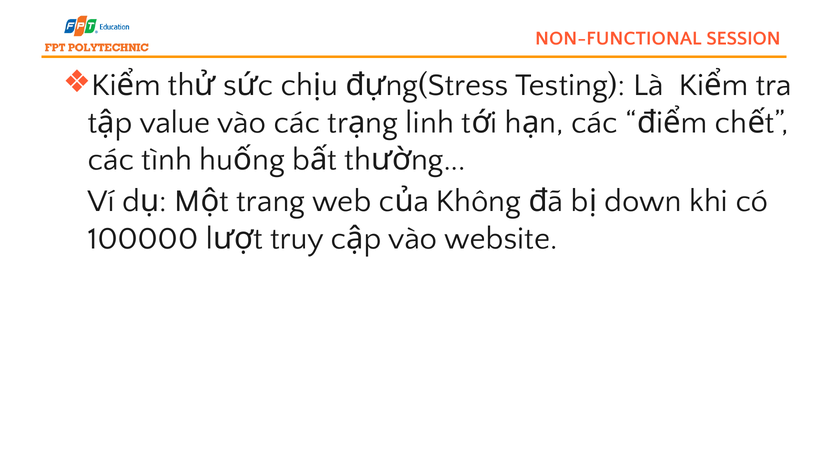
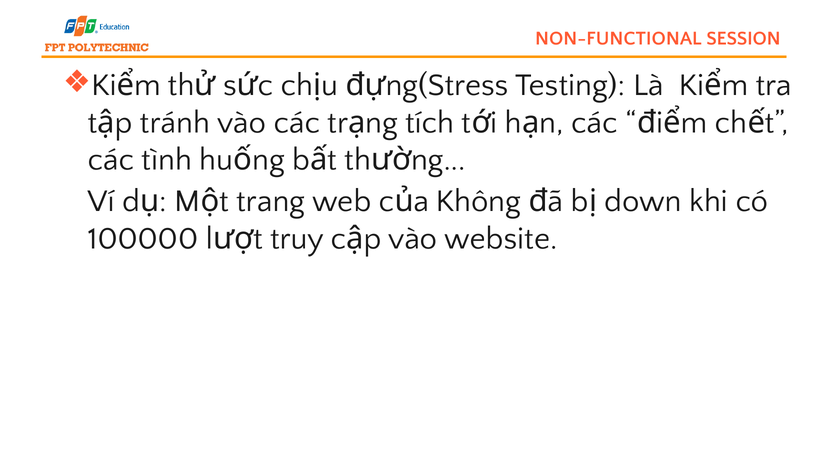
value: value -> tránh (175, 122)
linh: linh -> tích (430, 122)
